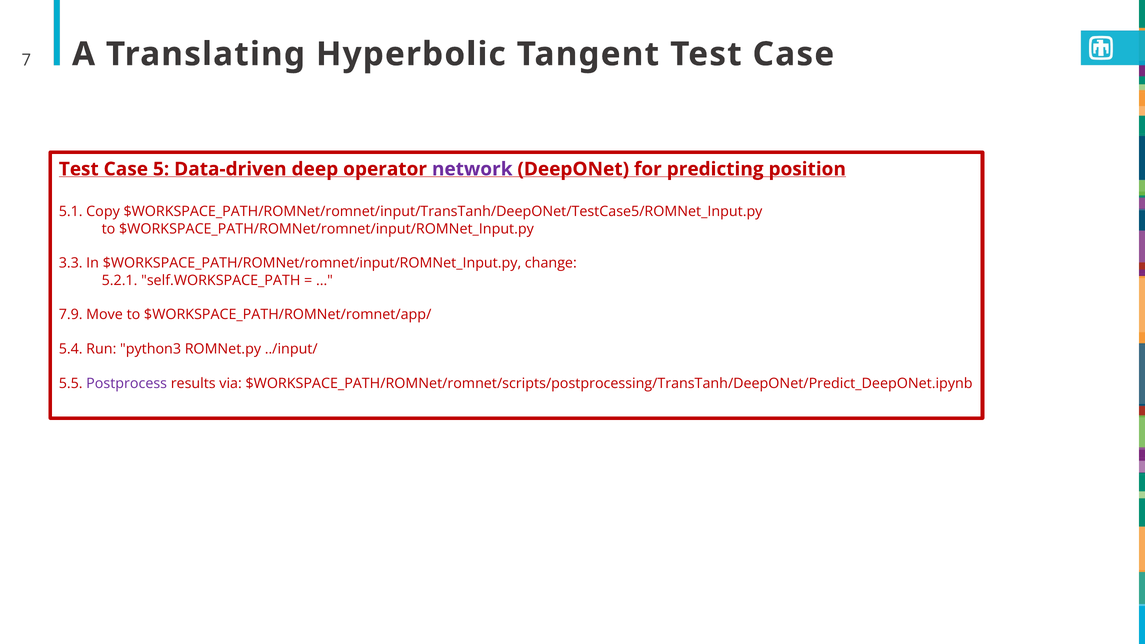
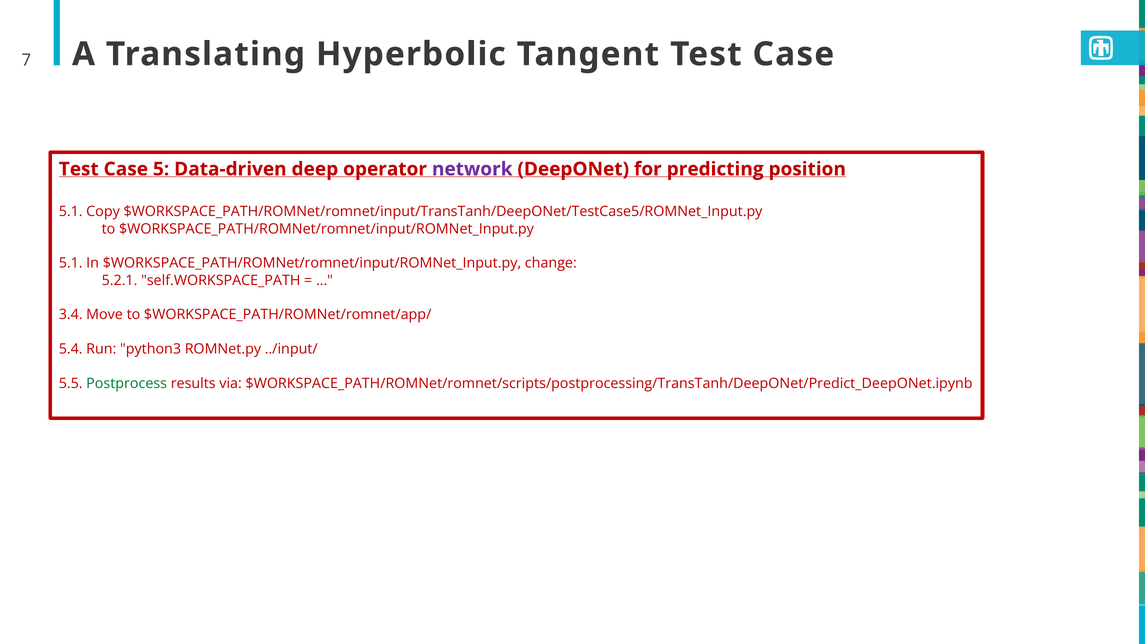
3.3: 3.3 -> 5.1 (71, 263)
7.9: 7.9 -> 3.4 (71, 315)
Postprocess colour: purple -> green (127, 383)
